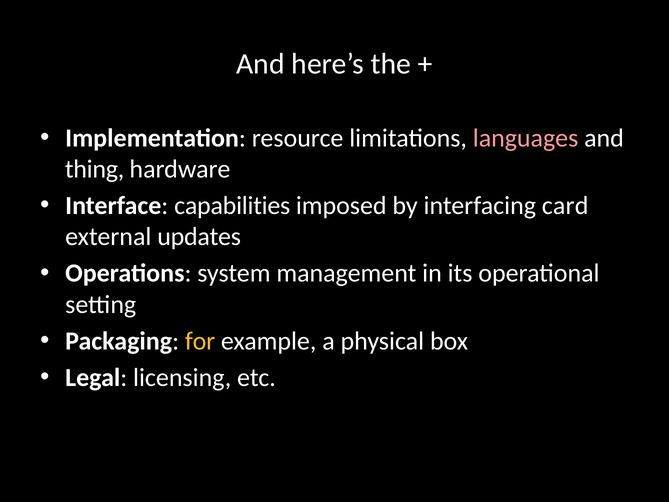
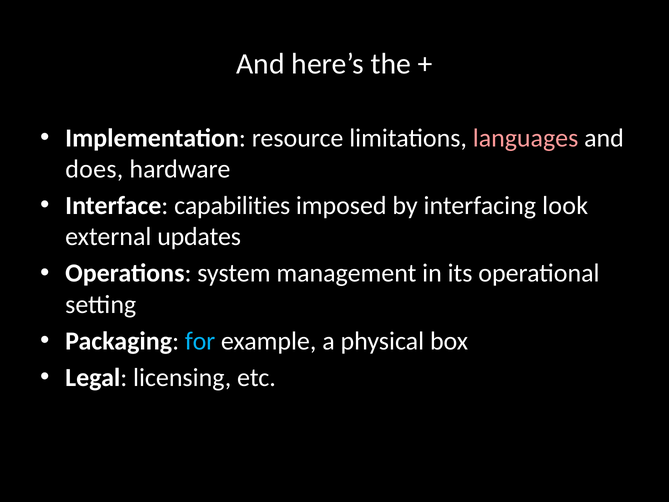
thing: thing -> does (94, 169)
card: card -> look (565, 206)
for colour: yellow -> light blue (200, 341)
